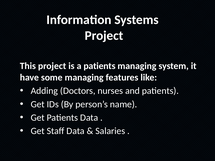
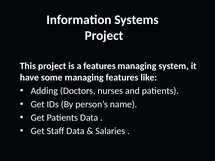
a patients: patients -> features (100, 66)
